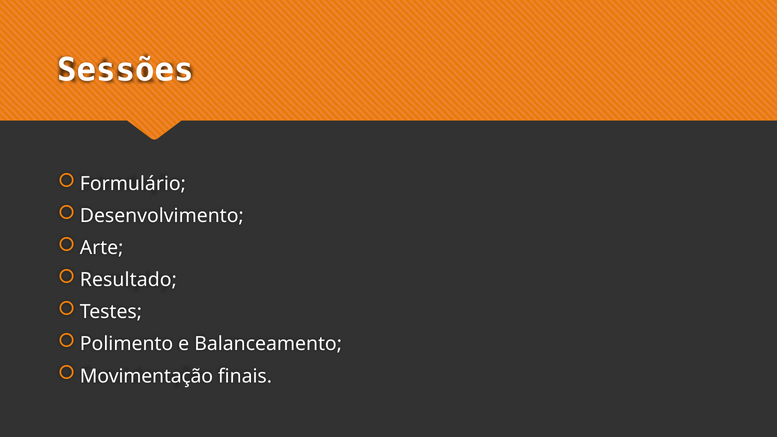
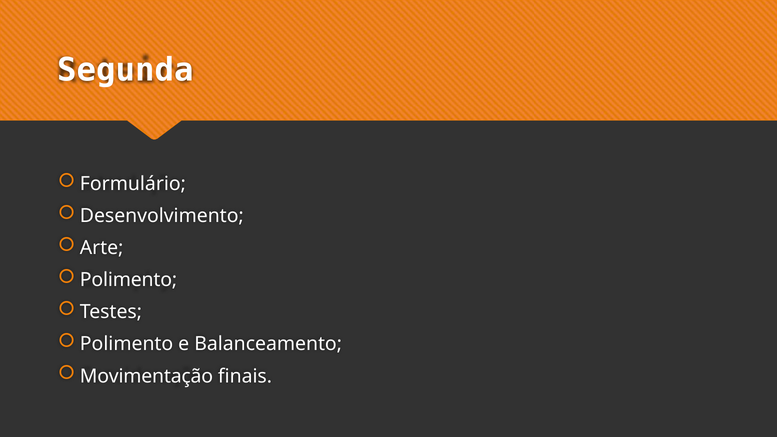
Sessões: Sessões -> Segunda (126, 70)
Resultado: Resultado -> Polimento (128, 280)
